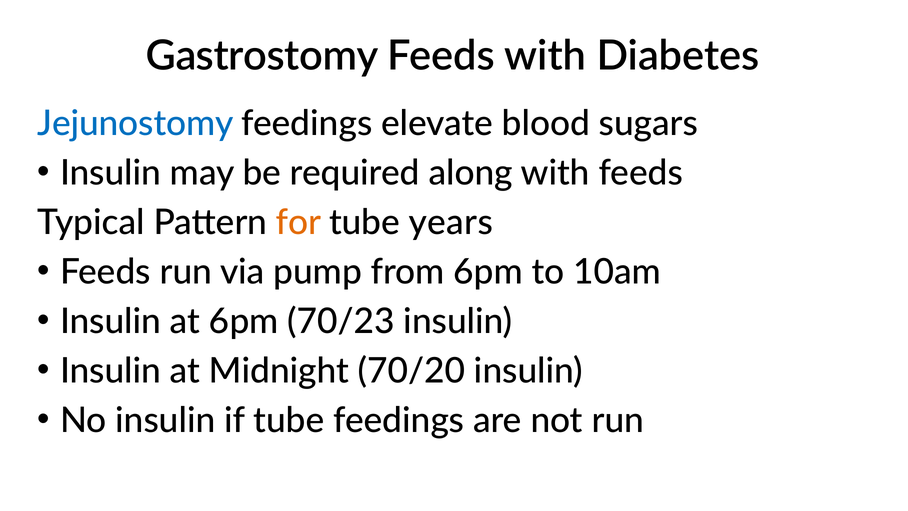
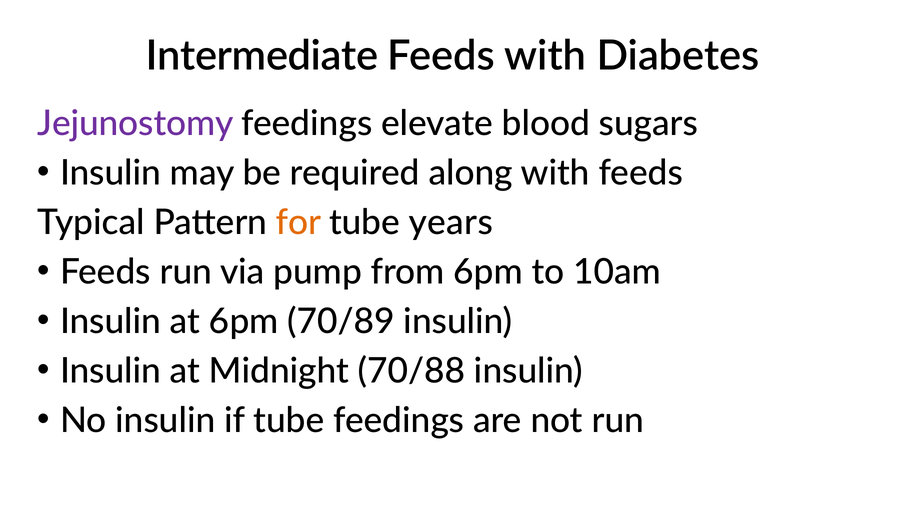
Gastrostomy: Gastrostomy -> Intermediate (262, 56)
Jejunostomy colour: blue -> purple (135, 124)
70/23: 70/23 -> 70/89 (341, 321)
70/20: 70/20 -> 70/88 (412, 371)
